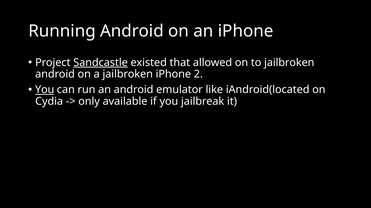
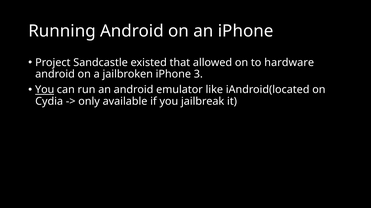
Sandcastle underline: present -> none (101, 63)
to jailbroken: jailbroken -> hardware (289, 63)
2: 2 -> 3 (198, 74)
